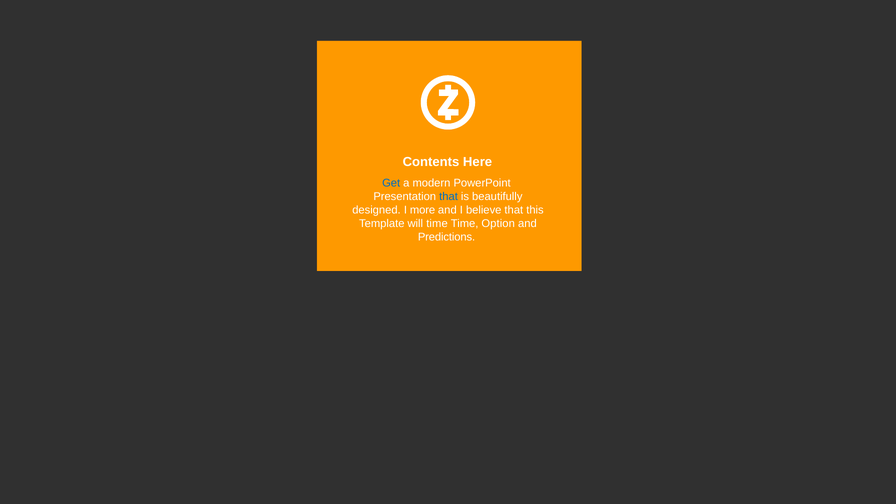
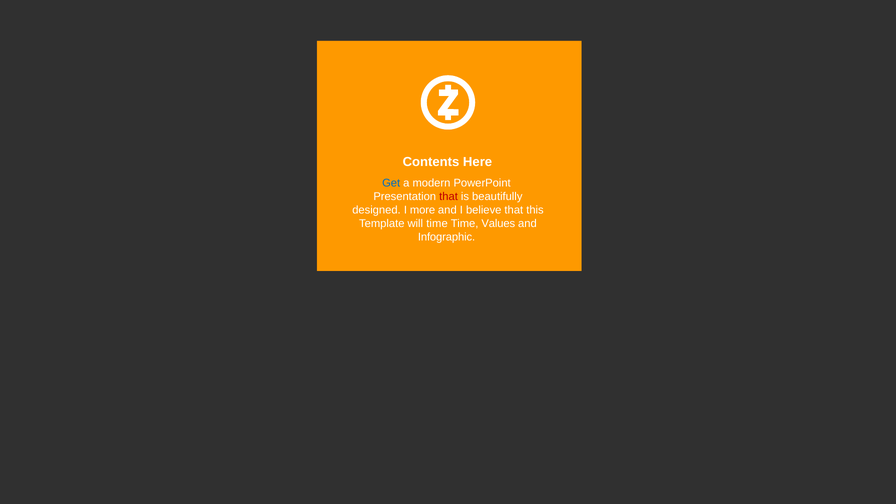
that colour: blue -> red (449, 197)
Option: Option -> Values (498, 224)
Predictions: Predictions -> Infographic (447, 237)
